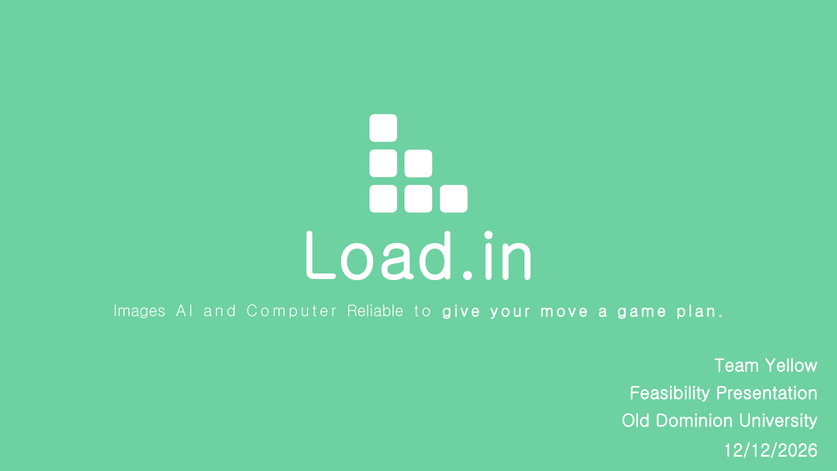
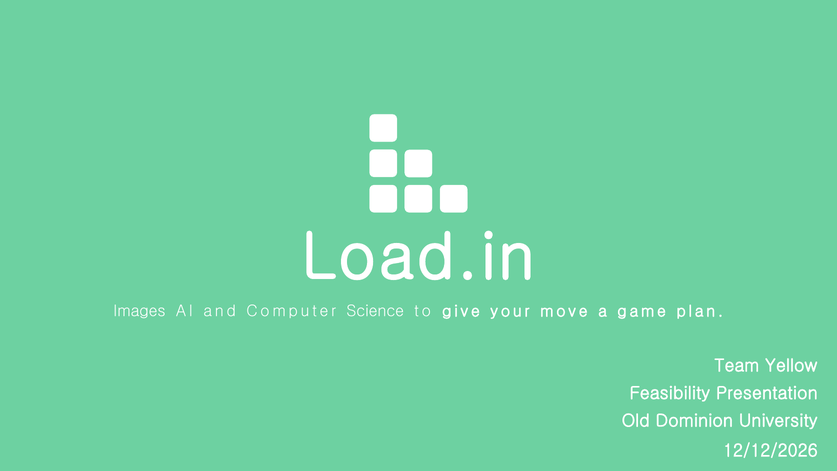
Reliable: Reliable -> Science (375, 311)
